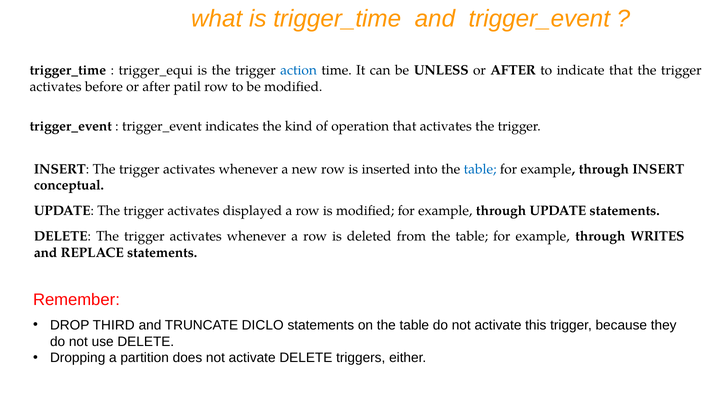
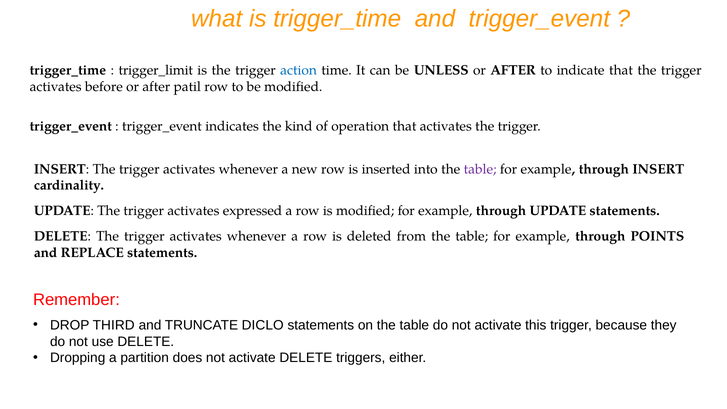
trigger_equi: trigger_equi -> trigger_limit (156, 70)
table colour: blue -> purple (480, 169)
conceptual: conceptual -> cardinality (69, 185)
displayed: displayed -> expressed (252, 211)
WRITES: WRITES -> POINTS (657, 236)
